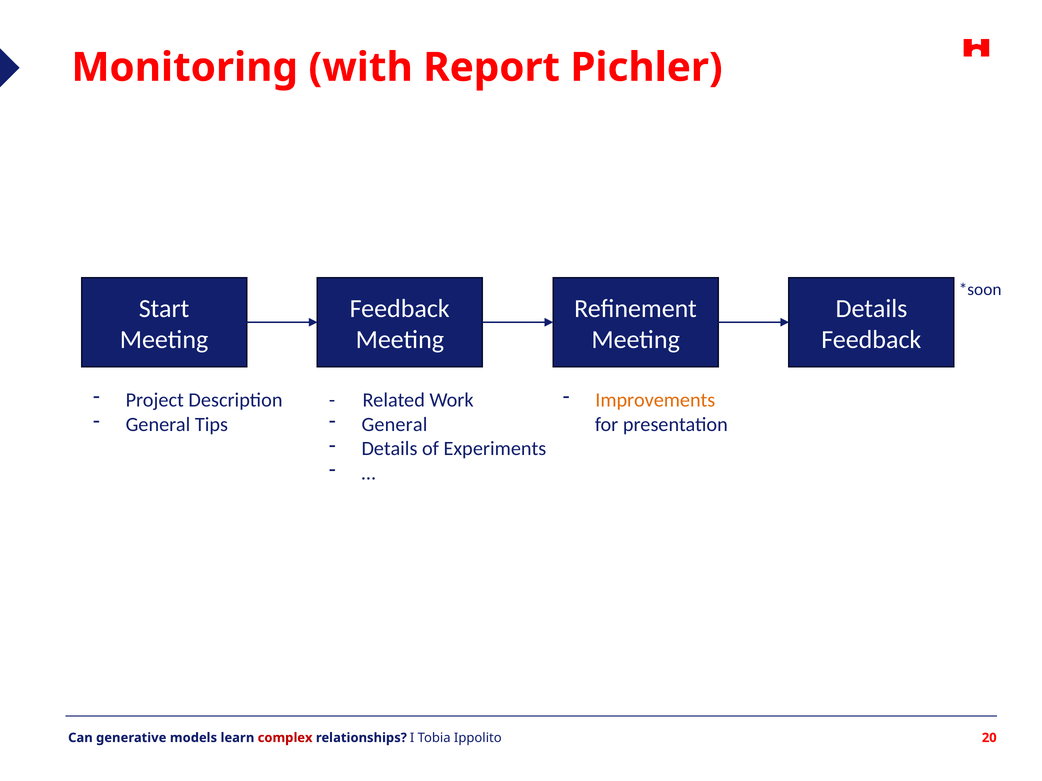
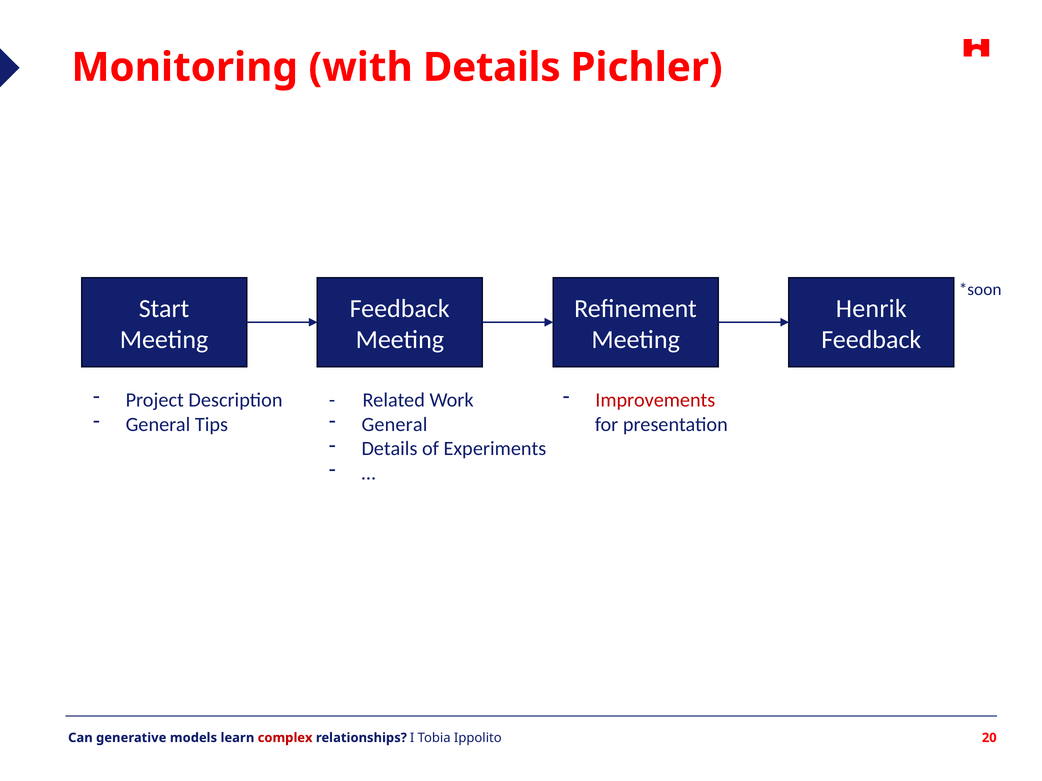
with Report: Report -> Details (492, 67)
Details: Details -> Henrik (871, 309)
Improvements colour: orange -> red (655, 400)
